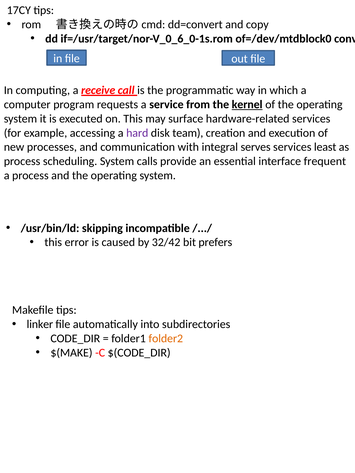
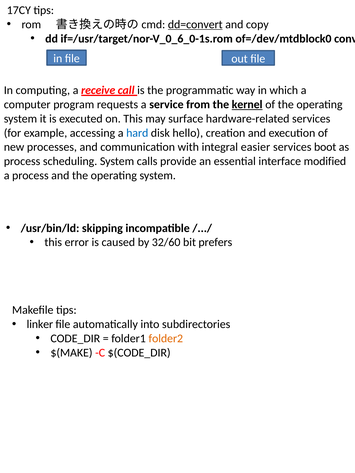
dd=convert underline: none -> present (195, 24)
hard colour: purple -> blue (137, 133)
team: team -> hello (188, 133)
serves: serves -> easier (256, 147)
least: least -> boot (325, 147)
frequent: frequent -> modified (325, 161)
32/42: 32/42 -> 32/60 (166, 242)
